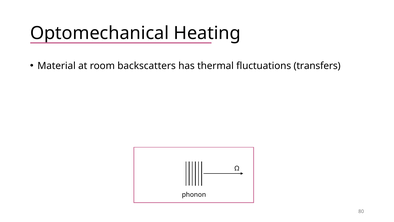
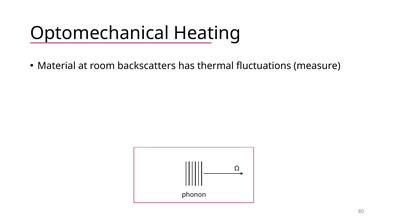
transfers: transfers -> measure (317, 66)
